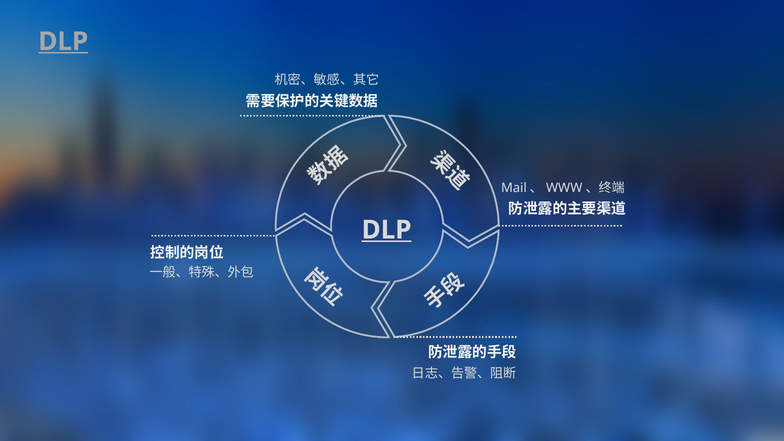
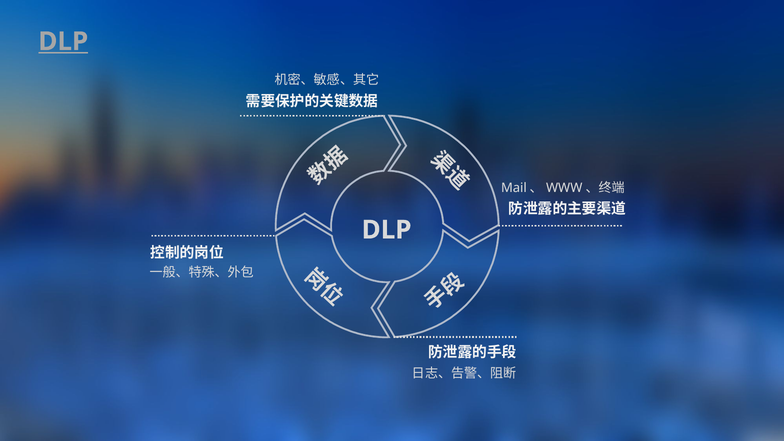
DLP underline: present -> none (387, 230)
